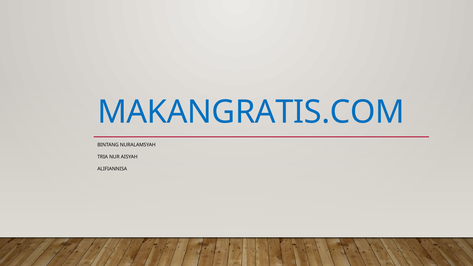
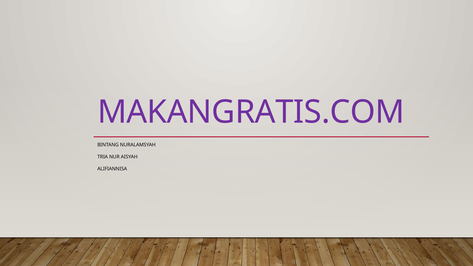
MAKANGRATIS.COM colour: blue -> purple (251, 112)
